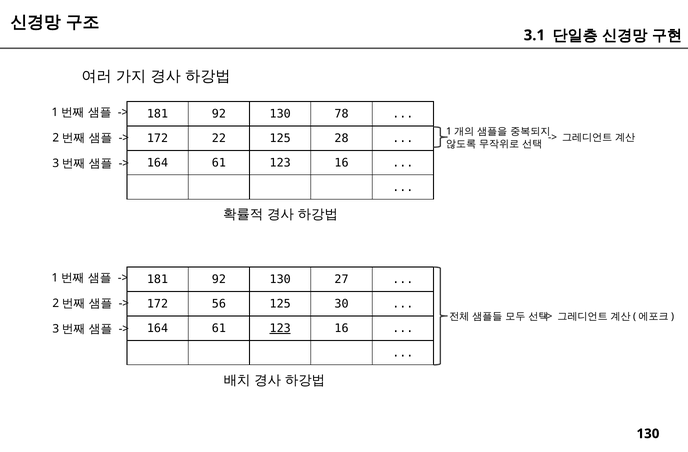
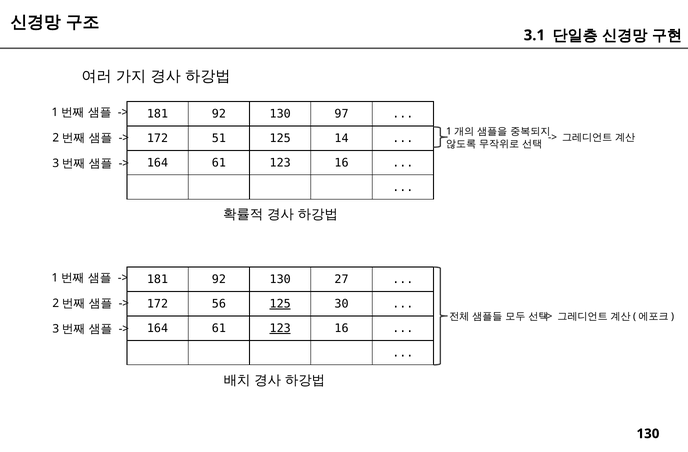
78: 78 -> 97 (342, 114)
22: 22 -> 51 (219, 138)
28: 28 -> 14 (342, 138)
125 underline: none -> present (280, 304)
